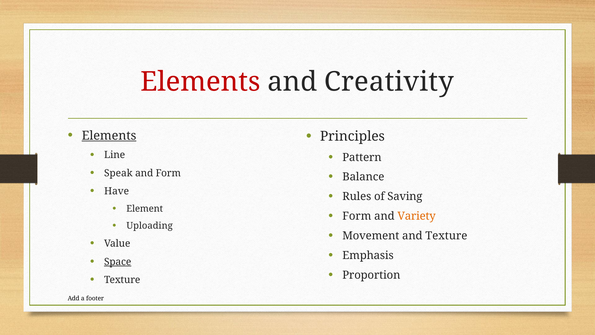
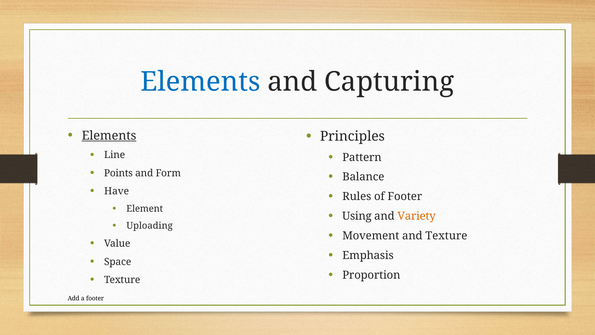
Elements colour: red -> blue (200, 82)
Creativity: Creativity -> Capturing (389, 82)
Speak: Speak -> Points (118, 173)
of Saving: Saving -> Footer (405, 196)
Form: Form -> Using (357, 216)
Space underline: present -> none (118, 262)
